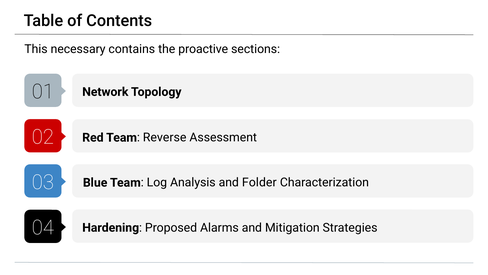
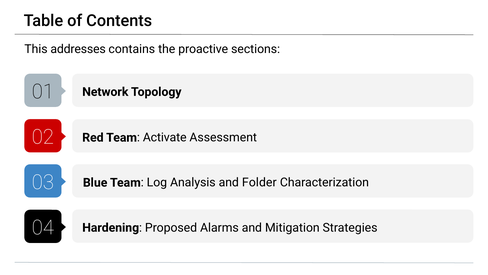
necessary: necessary -> addresses (78, 49)
Reverse: Reverse -> Activate (165, 137)
